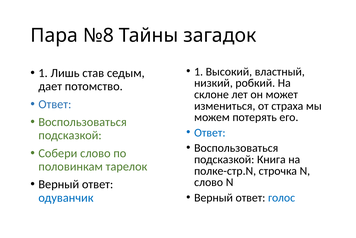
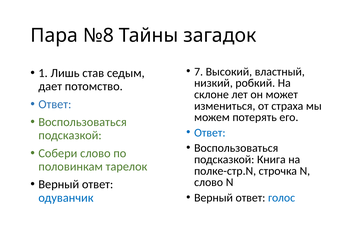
1: 1 -> 7 (199, 71)
